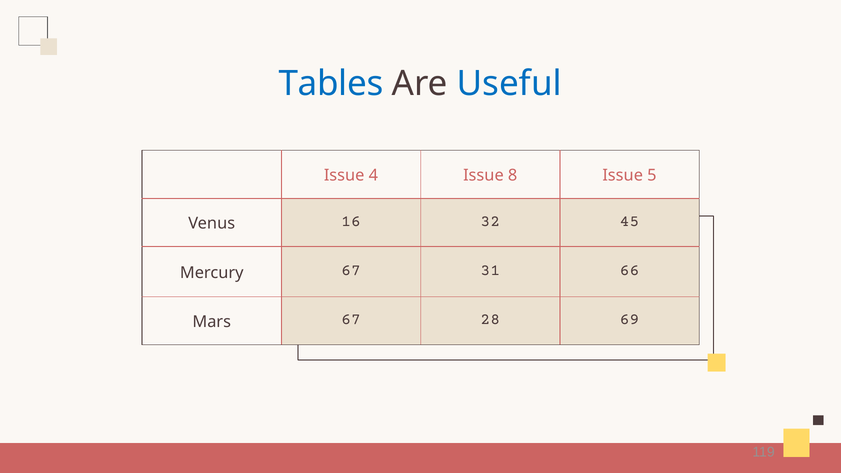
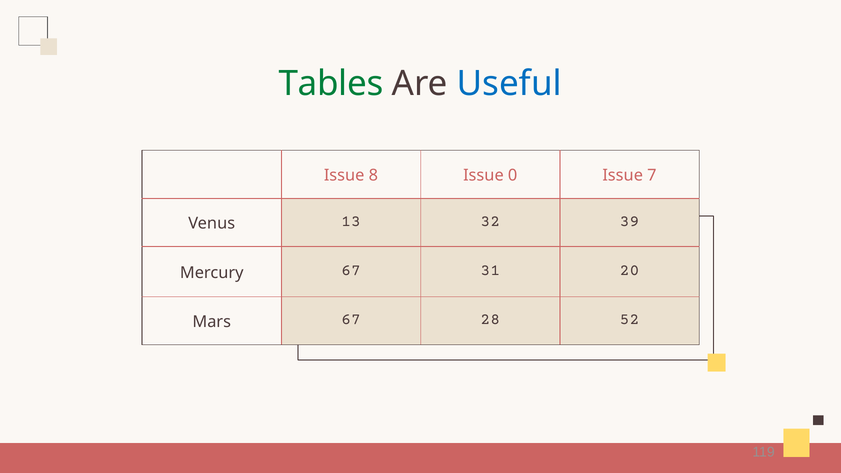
Tables colour: blue -> green (331, 84)
4: 4 -> 8 (373, 175)
8: 8 -> 0 (513, 175)
5: 5 -> 7 (652, 175)
16: 16 -> 13 (351, 221)
45: 45 -> 39 (630, 221)
66: 66 -> 20 (630, 270)
69: 69 -> 52 (630, 319)
